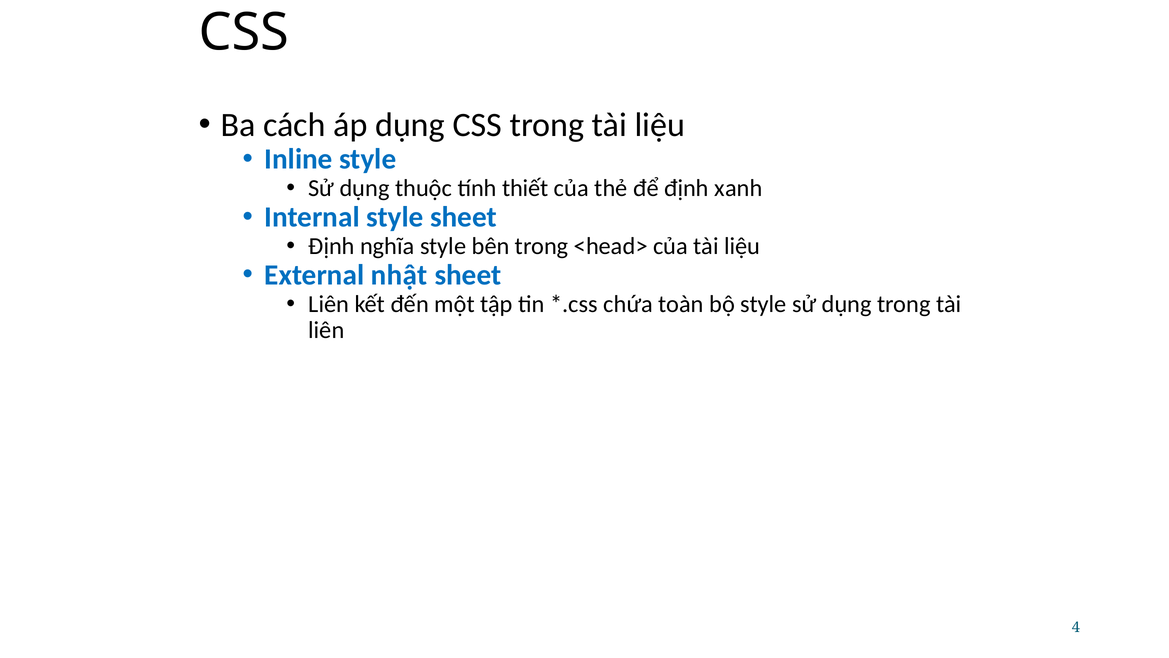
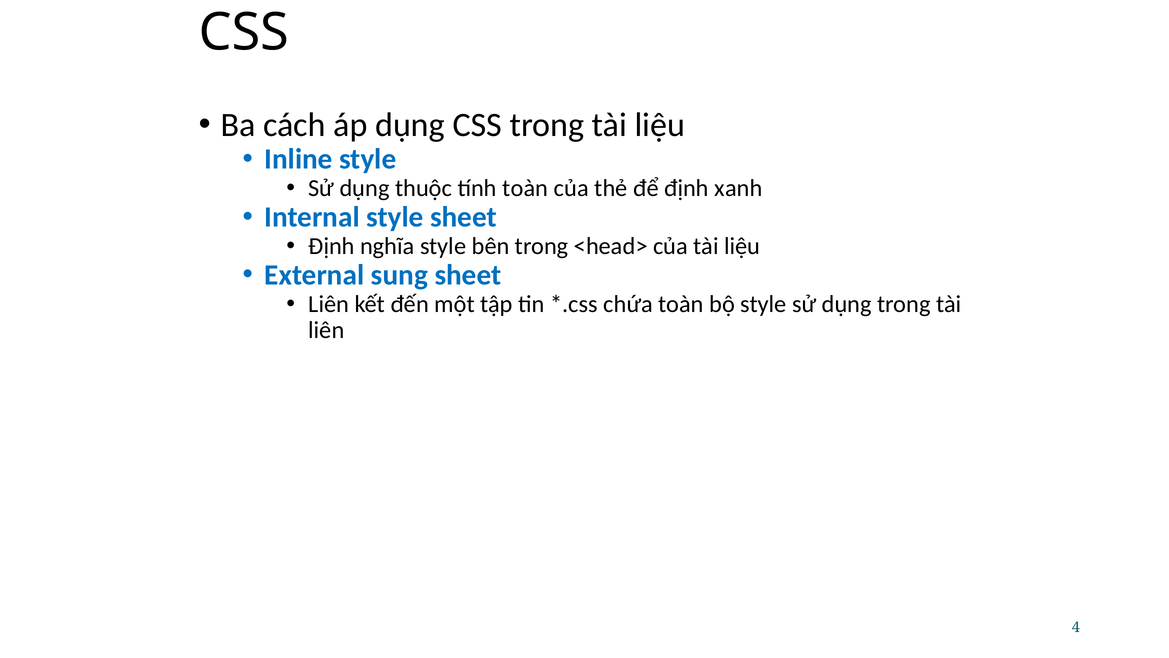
tính thiết: thiết -> toàn (525, 188)
nhật: nhật -> sung (399, 275)
